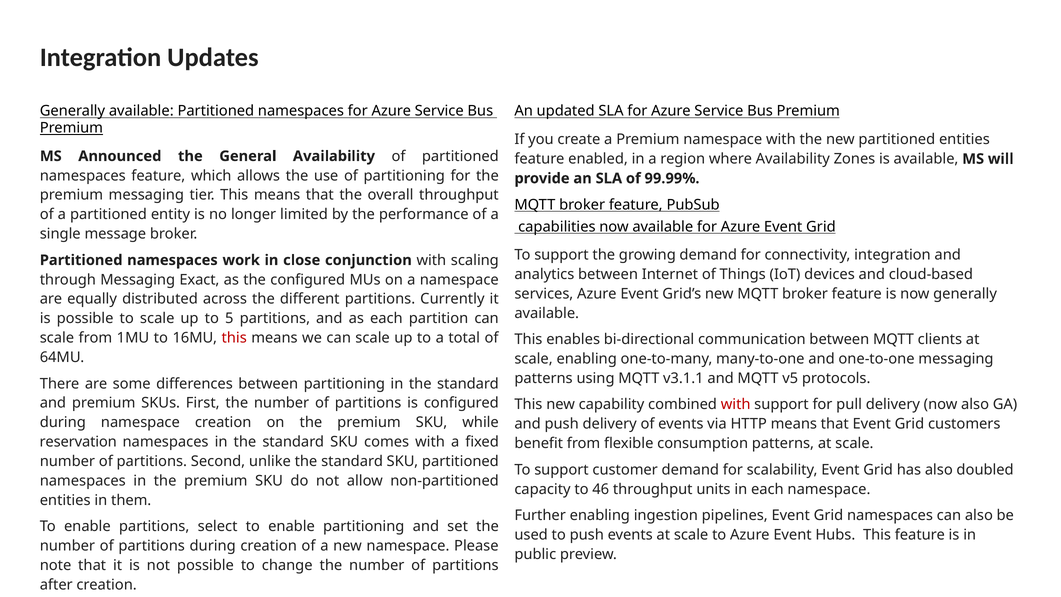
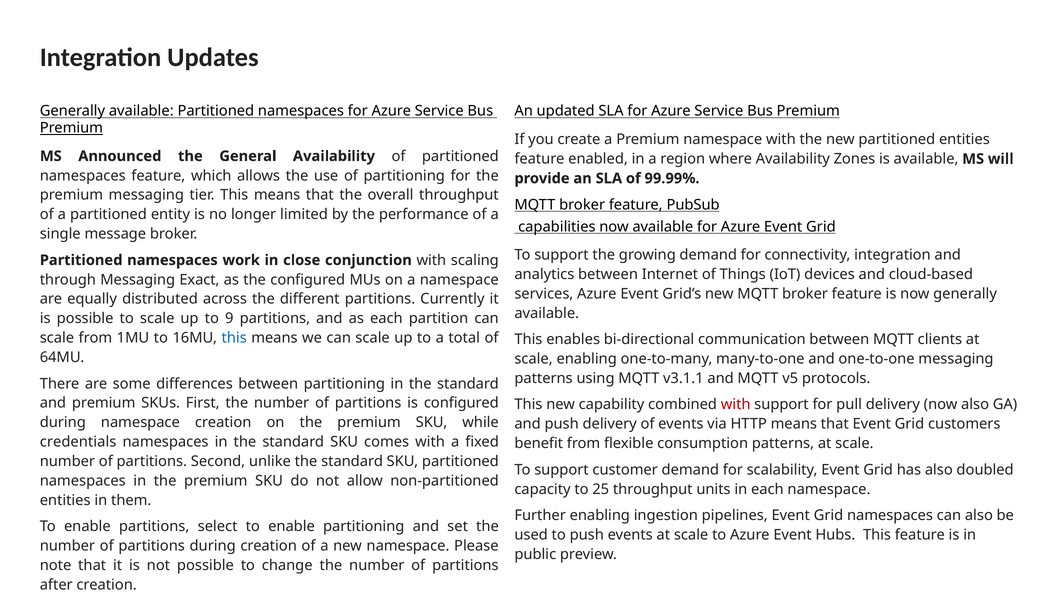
5: 5 -> 9 (229, 318)
this colour: red -> blue (234, 338)
reservation: reservation -> credentials (78, 442)
46: 46 -> 25 (601, 489)
